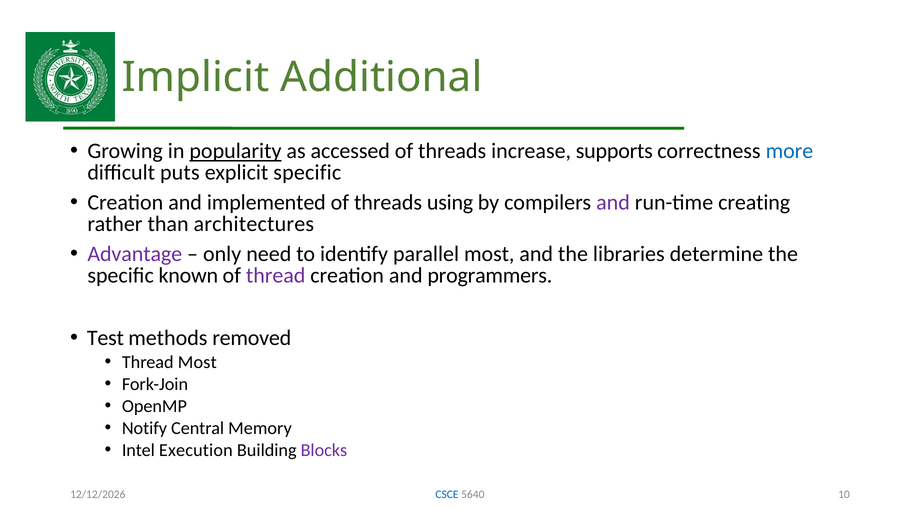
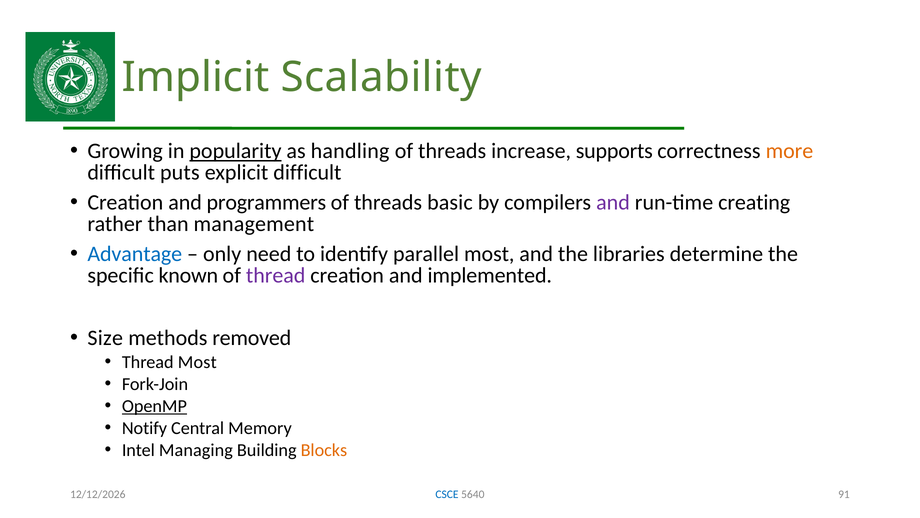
Additional: Additional -> Scalability (381, 77)
accessed: accessed -> handling (350, 151)
more colour: blue -> orange (789, 151)
explicit specific: specific -> difficult (307, 172)
implemented: implemented -> programmers (266, 202)
using: using -> basic (450, 202)
architectures: architectures -> management (254, 224)
Advantage colour: purple -> blue (135, 254)
programmers: programmers -> implemented (490, 275)
Test: Test -> Size (105, 338)
OpenMP underline: none -> present (154, 406)
Execution: Execution -> Managing (196, 450)
Blocks colour: purple -> orange (324, 450)
10: 10 -> 91 (844, 494)
